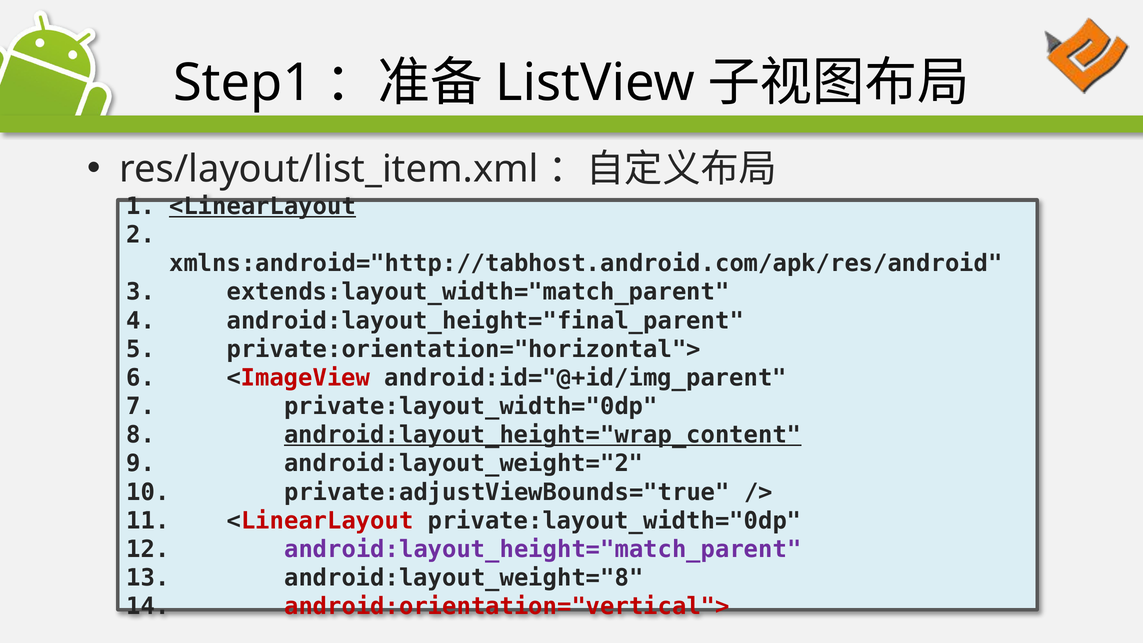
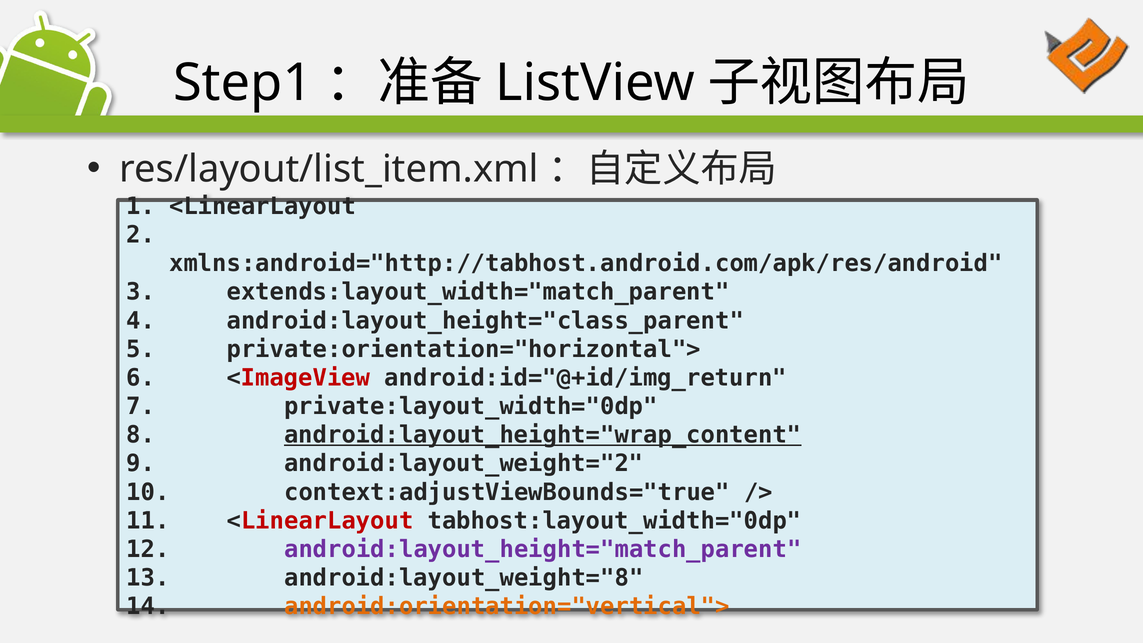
<LinearLayout underline: present -> none (263, 206)
android:layout_height="final_parent: android:layout_height="final_parent -> android:layout_height="class_parent (485, 321)
android:id="@+id/img_parent: android:id="@+id/img_parent -> android:id="@+id/img_return (586, 378)
private:adjustViewBounds="true: private:adjustViewBounds="true -> context:adjustViewBounds="true (507, 492)
<LinearLayout private:layout_width="0dp: private:layout_width="0dp -> tabhost:layout_width="0dp (614, 521)
android:orientation="vertical"> colour: red -> orange (507, 607)
